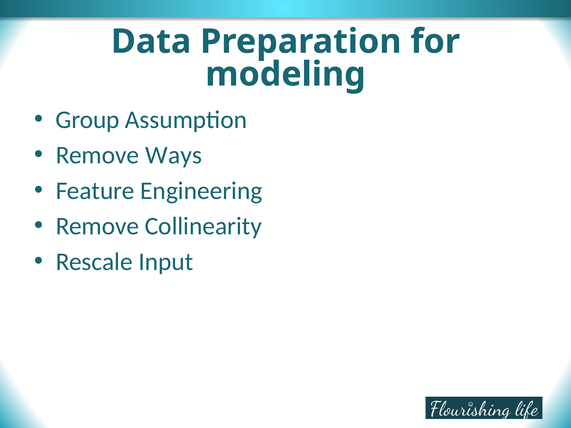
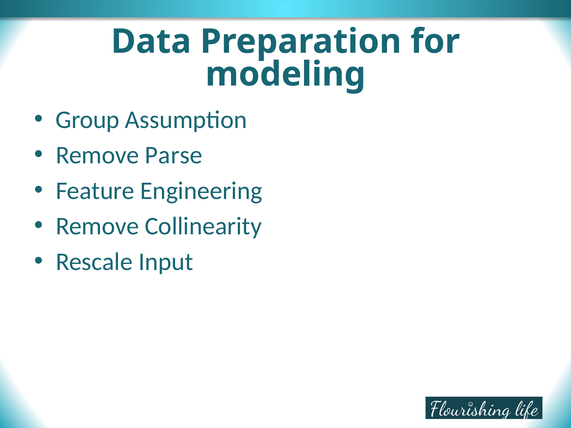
Ways: Ways -> Parse (174, 155)
